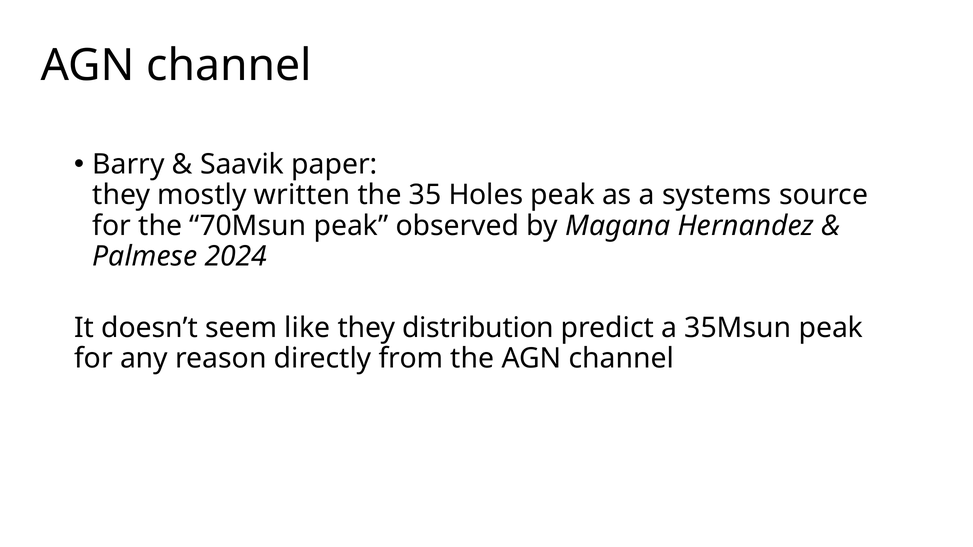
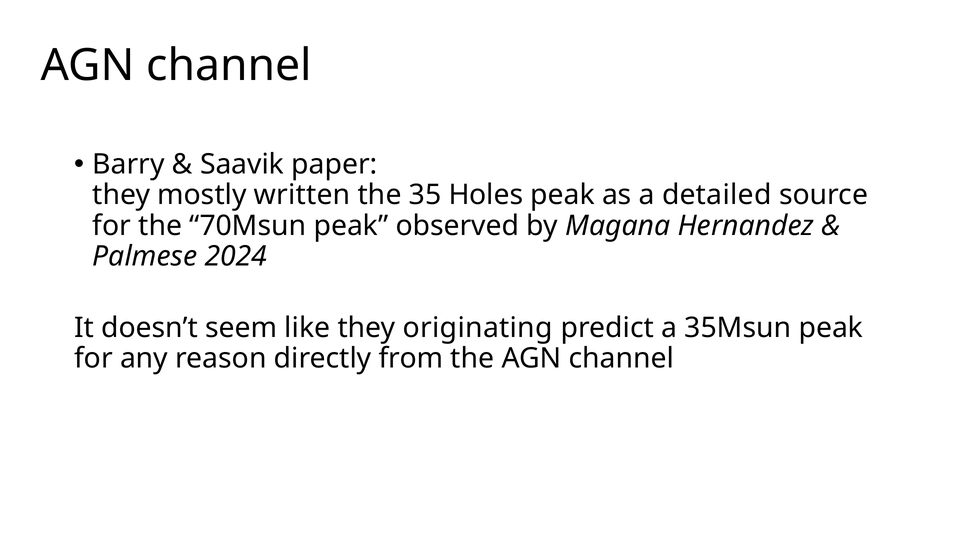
systems: systems -> detailed (717, 195)
distribution: distribution -> originating (478, 328)
